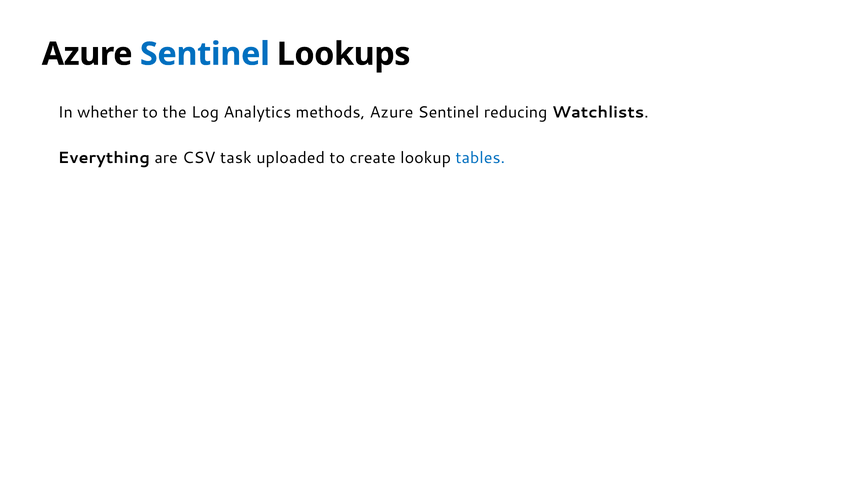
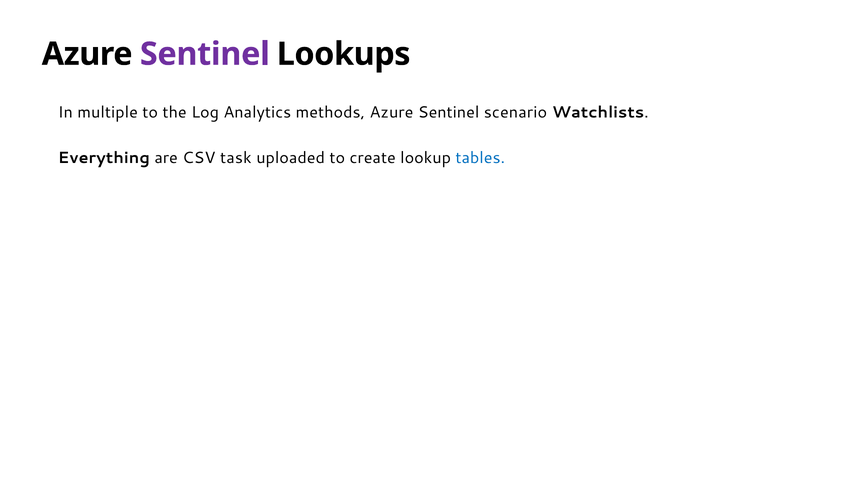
Sentinel colour: blue -> purple (205, 54)
whether: whether -> multiple (108, 113)
reducing: reducing -> scenario (515, 113)
